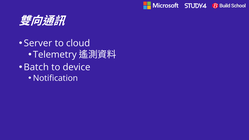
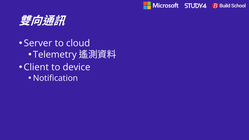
Batch: Batch -> Client (36, 67)
